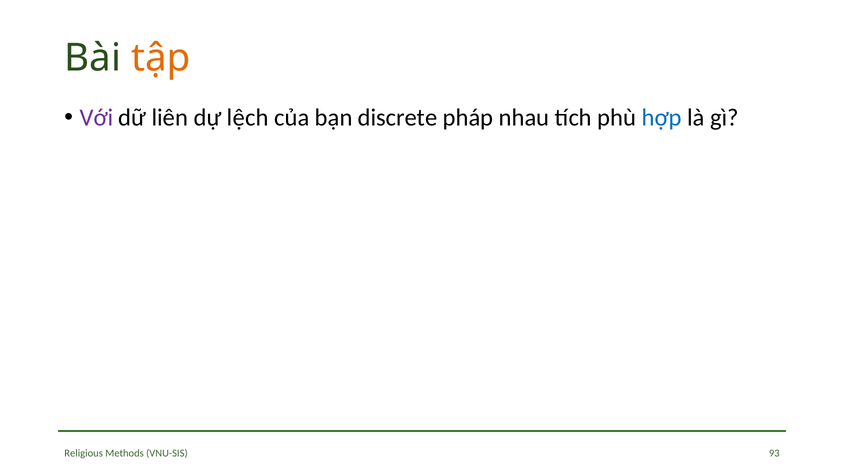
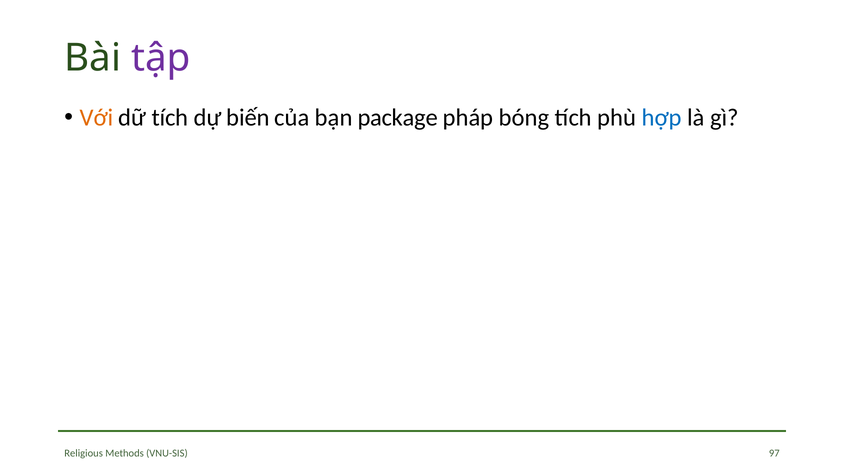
tập colour: orange -> purple (161, 58)
Với colour: purple -> orange (97, 117)
dữ liên: liên -> tích (170, 117)
lệch: lệch -> biến (248, 117)
discrete: discrete -> package (398, 117)
nhau: nhau -> bóng (524, 117)
93: 93 -> 97 (774, 453)
